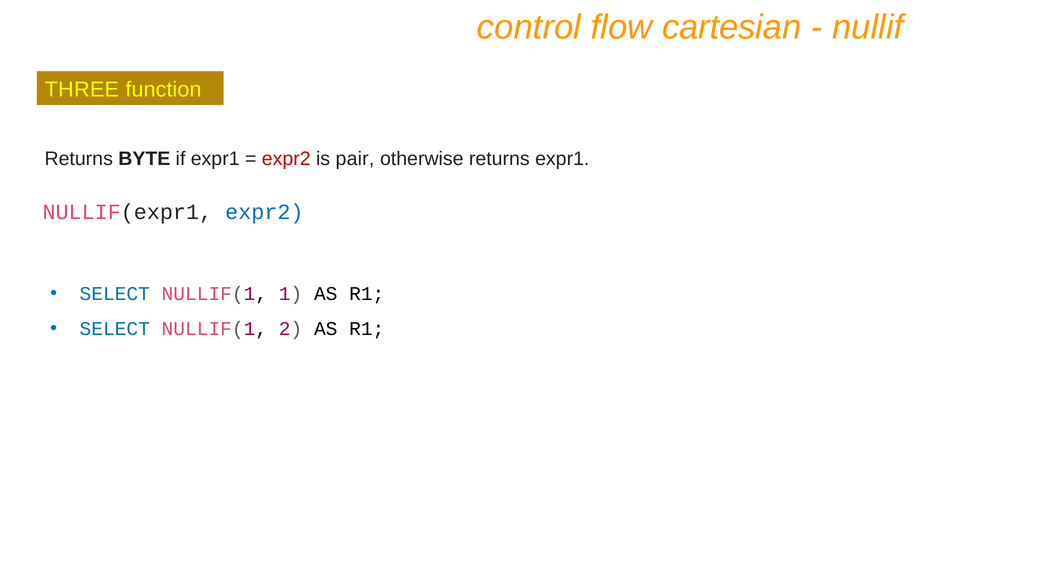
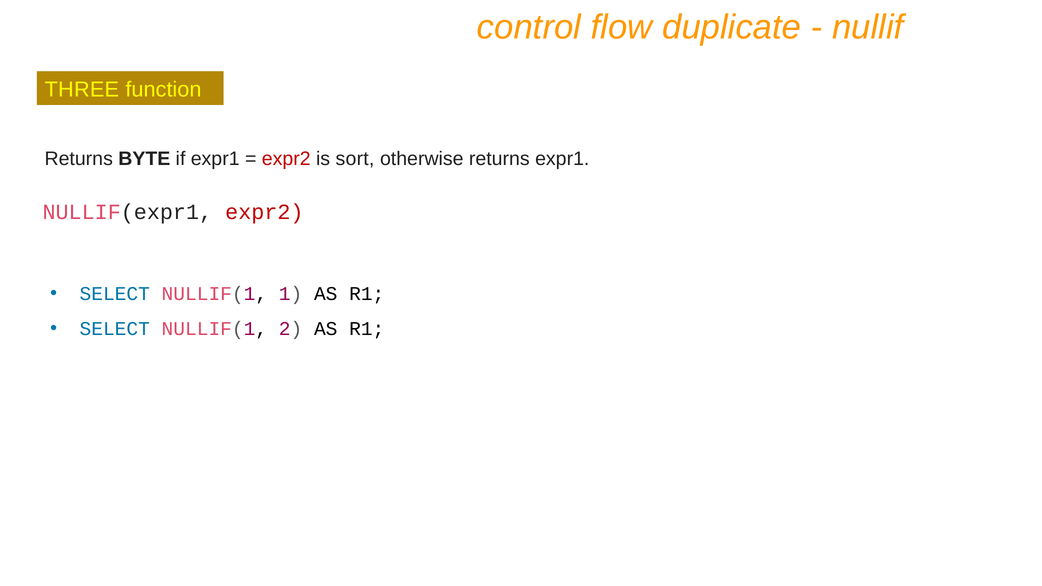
cartesian: cartesian -> duplicate (732, 27)
pair: pair -> sort (355, 159)
expr2 colour: blue -> red (264, 212)
